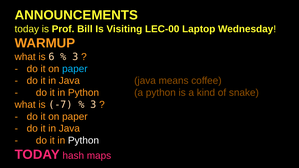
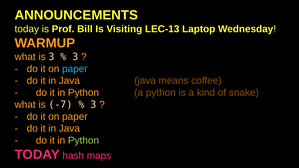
LEC-00: LEC-00 -> LEC-13 (162, 29)
is 6: 6 -> 3 (51, 57)
Python colour: white -> light green (83, 141)
